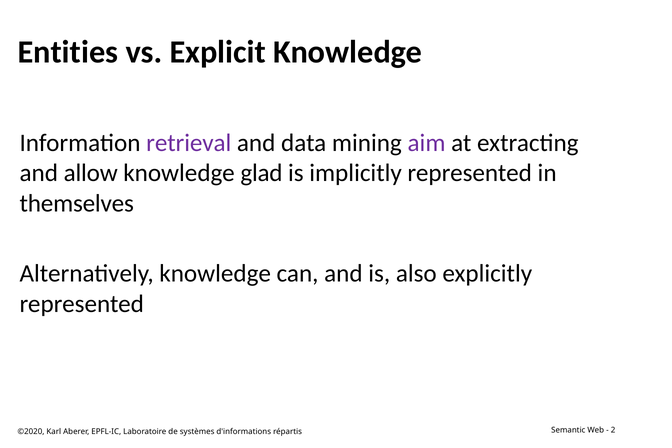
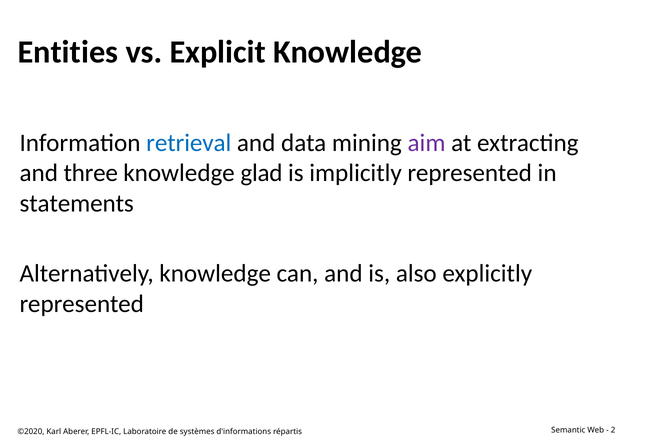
retrieval colour: purple -> blue (189, 143)
allow: allow -> three (91, 173)
themselves: themselves -> statements (77, 203)
